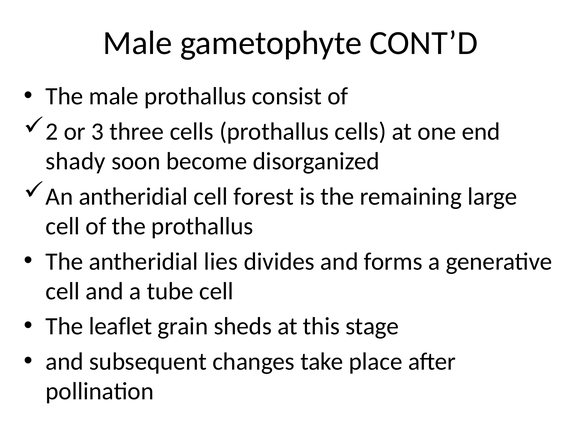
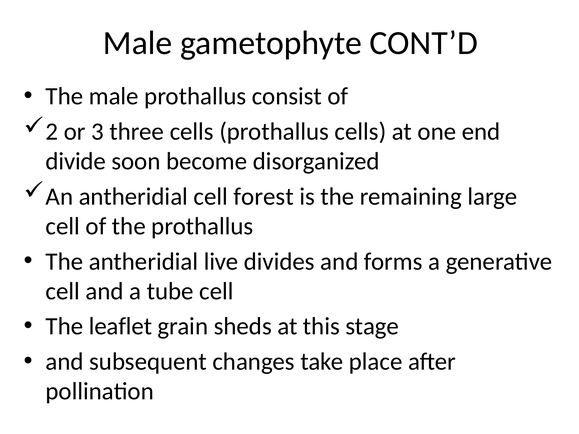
shady: shady -> divide (76, 162)
lies: lies -> live (221, 262)
